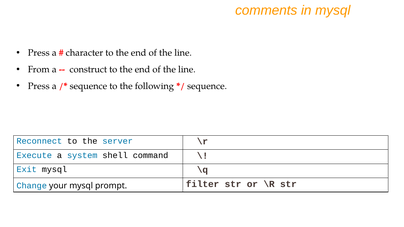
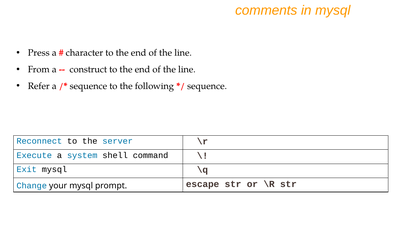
Press: Press -> Refer (39, 86)
filter: filter -> escape (203, 184)
